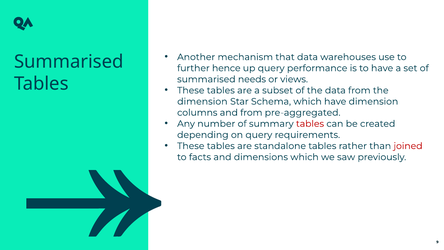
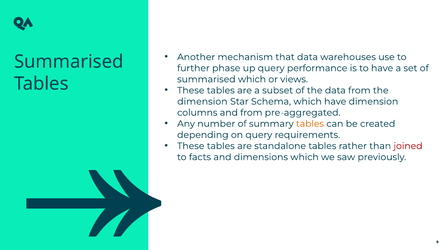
hence: hence -> phase (226, 68)
summarised needs: needs -> which (252, 79)
tables colour: red -> orange (310, 124)
